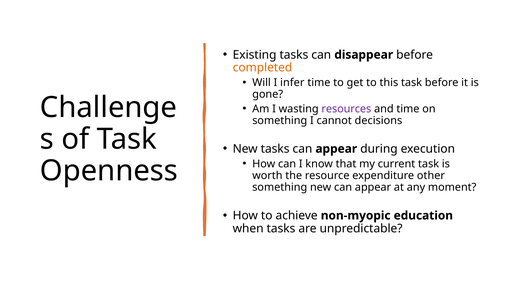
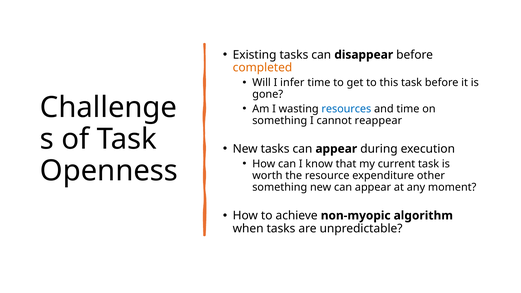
resources colour: purple -> blue (346, 109)
decisions: decisions -> reappear (378, 121)
education: education -> algorithm (423, 216)
